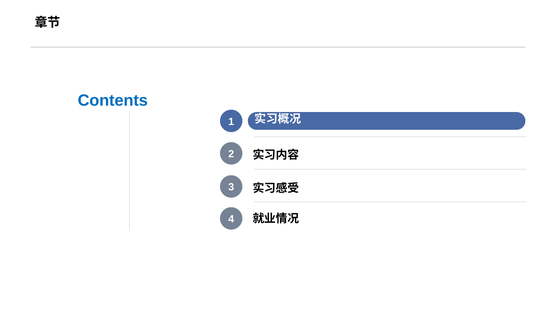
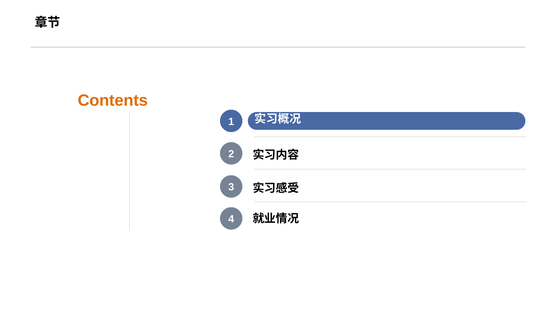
Contents colour: blue -> orange (113, 100)
